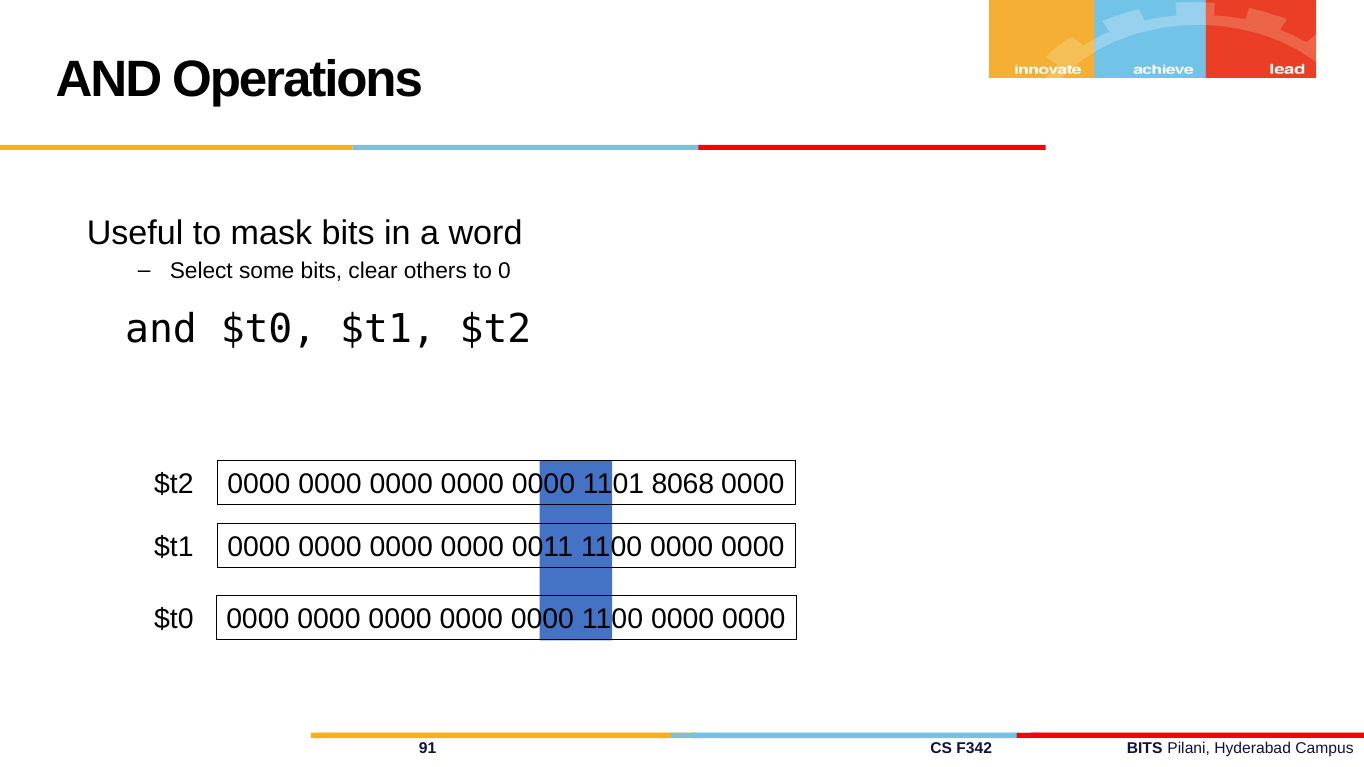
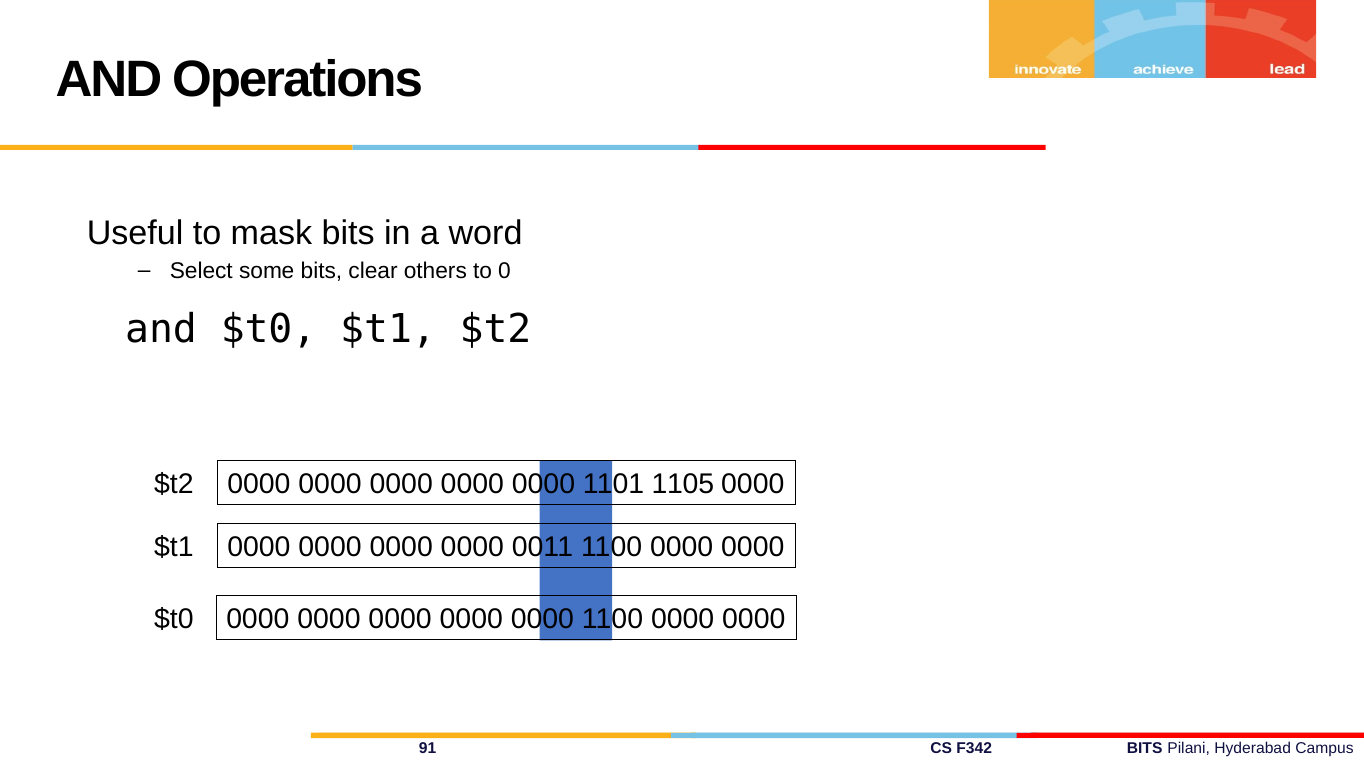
8068: 8068 -> 1105 (683, 485)
